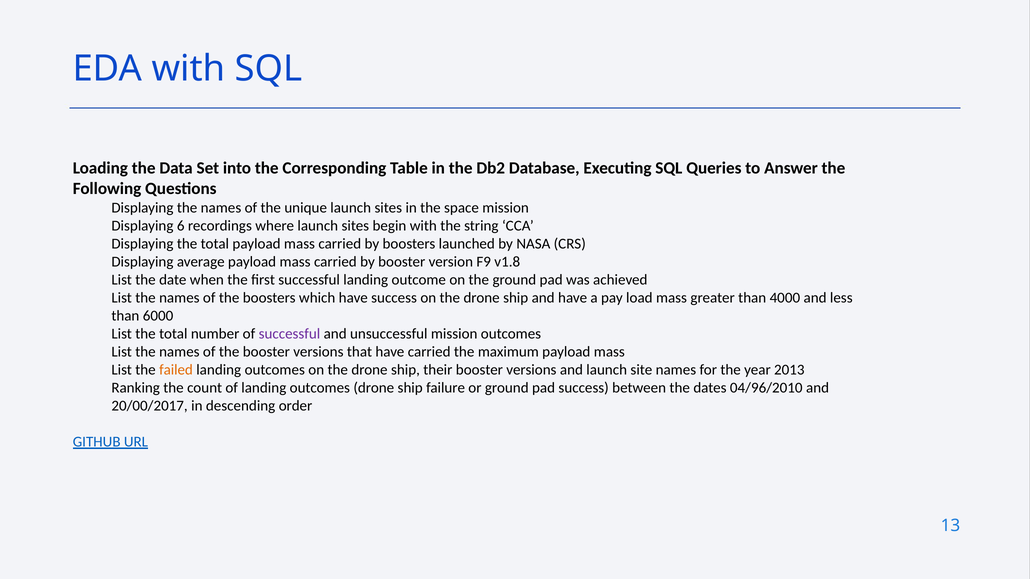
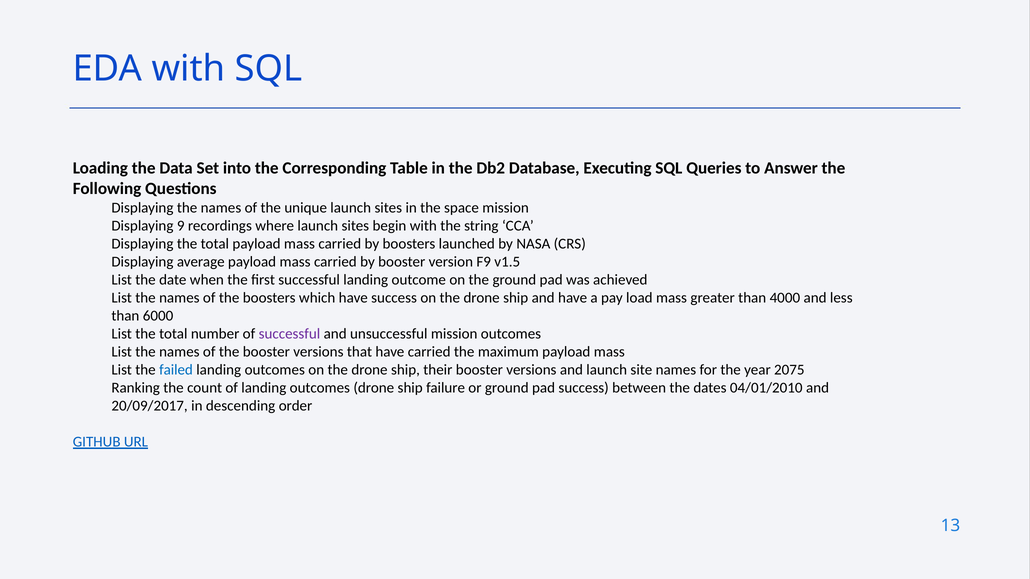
6: 6 -> 9 (181, 226)
v1.8: v1.8 -> v1.5 (507, 262)
failed colour: orange -> blue (176, 370)
2013: 2013 -> 2075 (789, 370)
04/96/2010: 04/96/2010 -> 04/01/2010 (766, 388)
20/00/2017: 20/00/2017 -> 20/09/2017 (150, 406)
